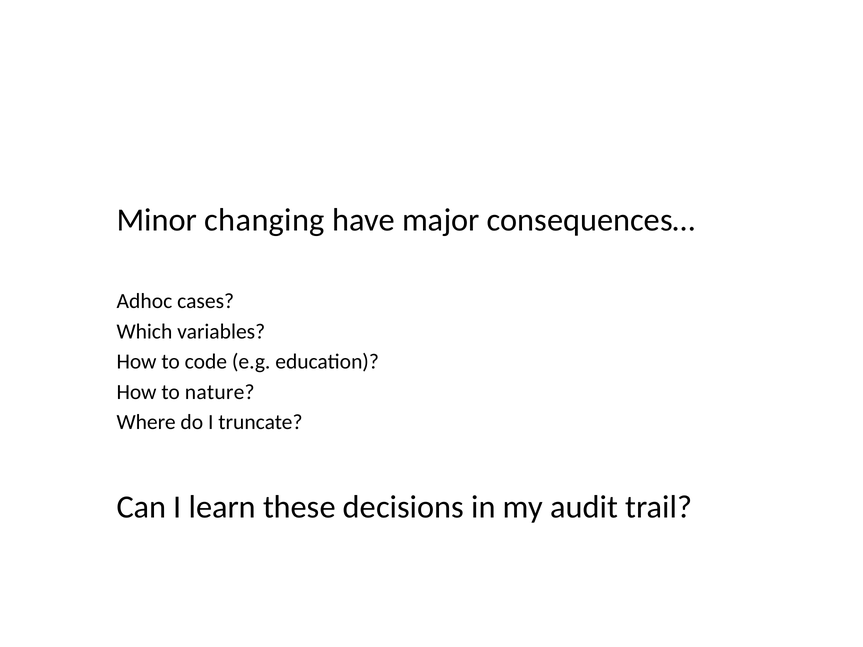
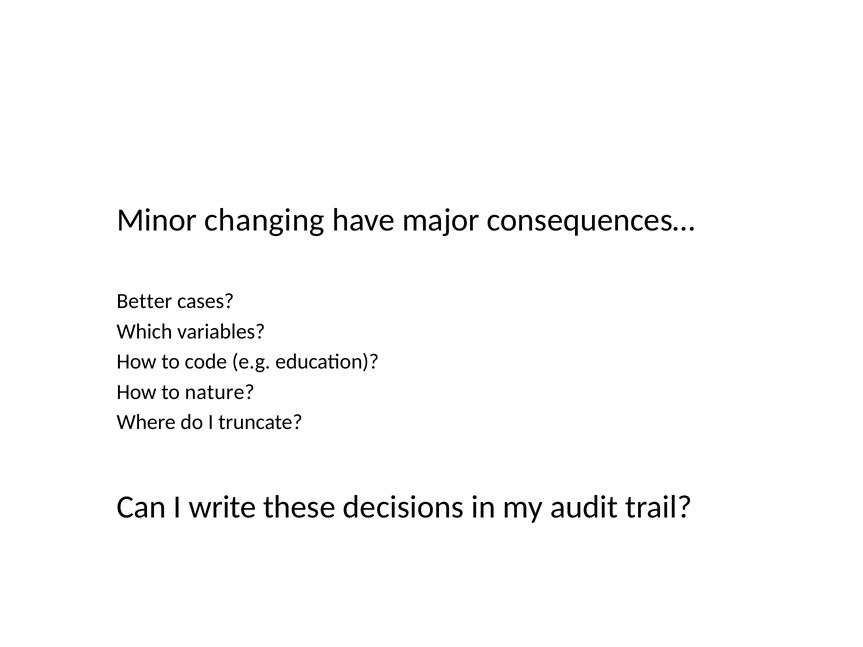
Adhoc: Adhoc -> Better (144, 301)
learn: learn -> write (222, 507)
